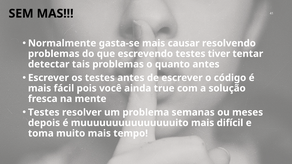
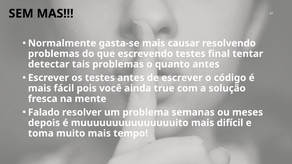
tiver: tiver -> final (219, 54)
Testes: Testes -> Falado (44, 112)
